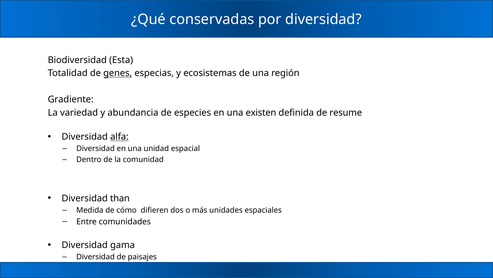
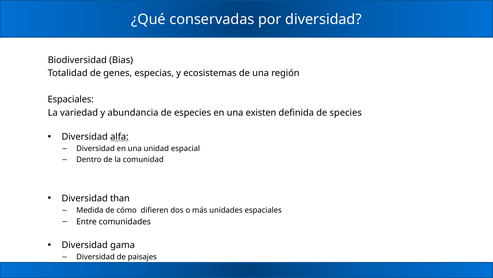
Esta: Esta -> Bias (121, 60)
genes underline: present -> none (118, 73)
Gradiente: Gradiente -> Espaciales (71, 99)
resume: resume -> species (346, 112)
